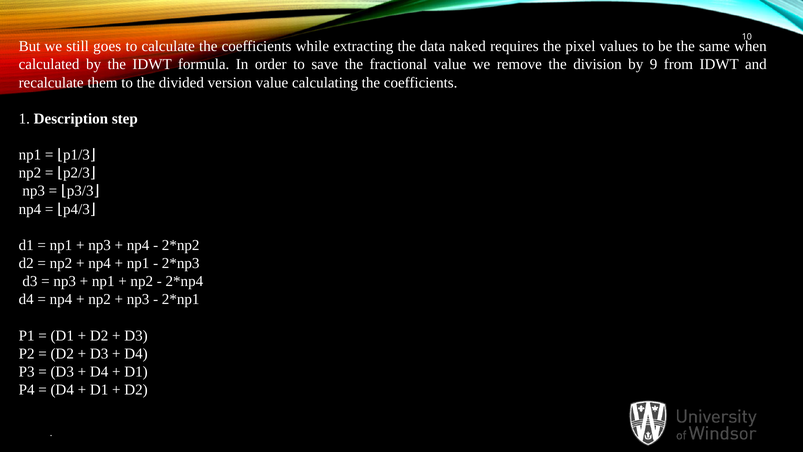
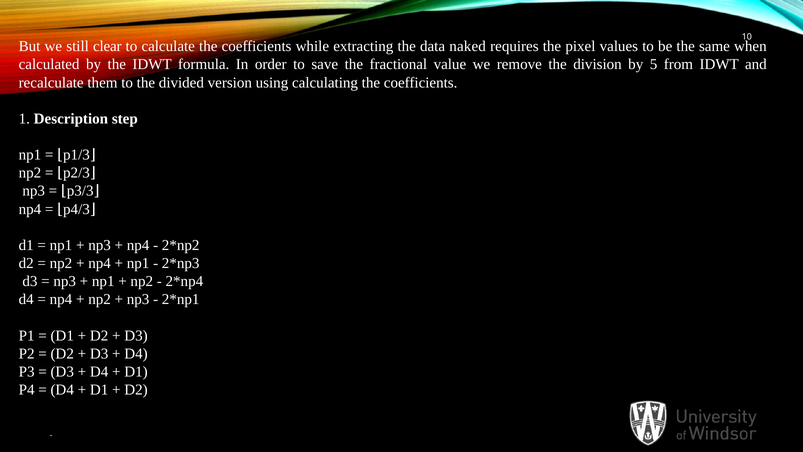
goes: goes -> clear (107, 46)
9: 9 -> 5 (654, 64)
version value: value -> using (272, 82)
